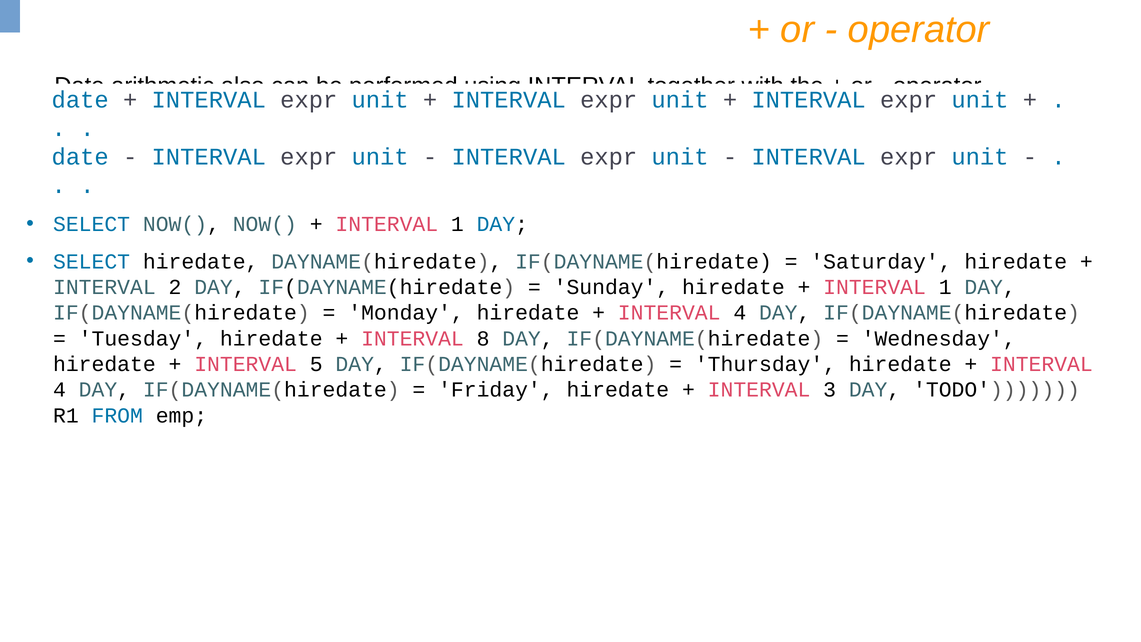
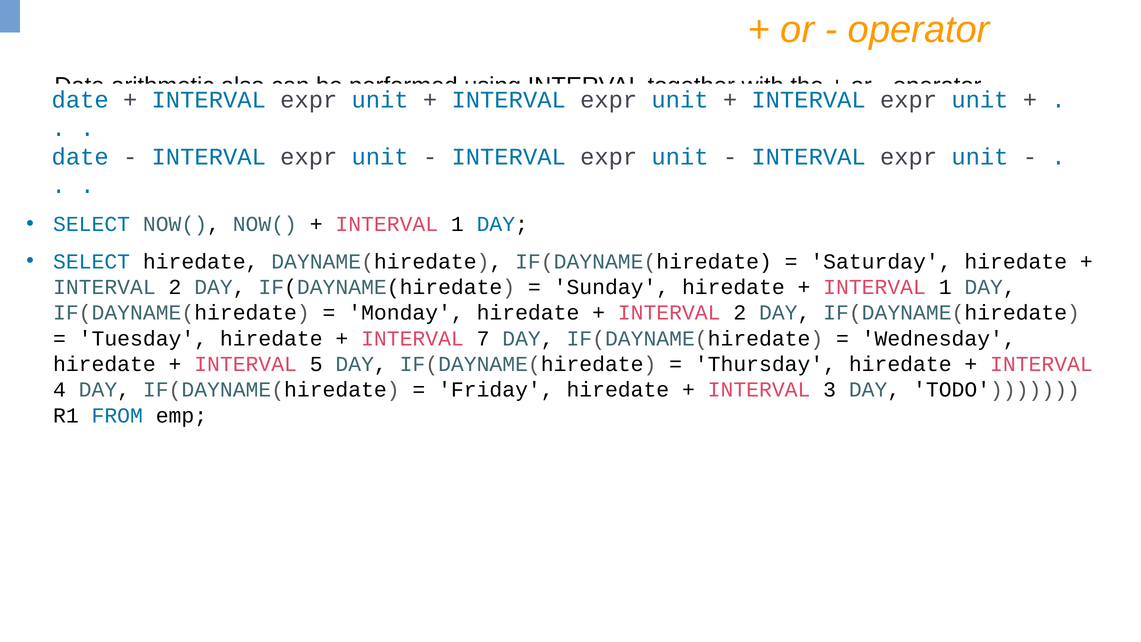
4: 4 -> 2 (740, 313)
8: 8 -> 7 (483, 338)
